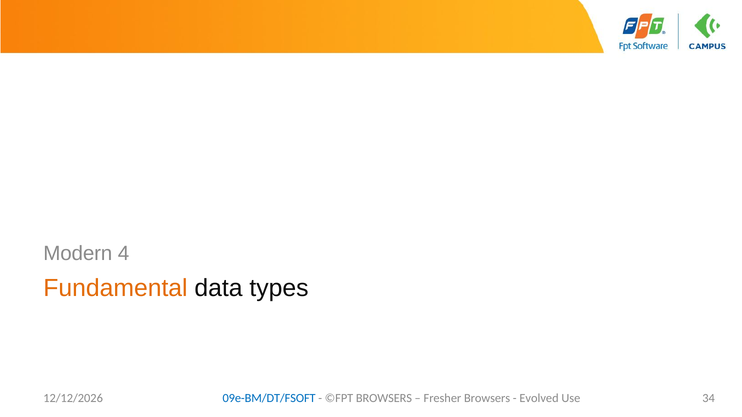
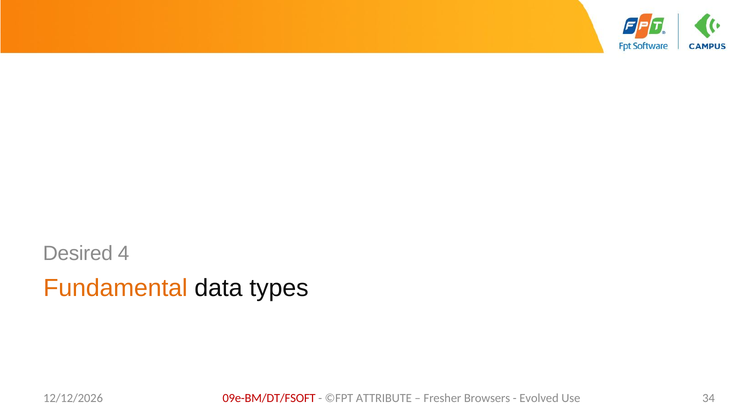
Modern: Modern -> Desired (78, 254)
09e-BM/DT/FSOFT colour: blue -> red (269, 399)
©FPT BROWSERS: BROWSERS -> ATTRIBUTE (384, 399)
